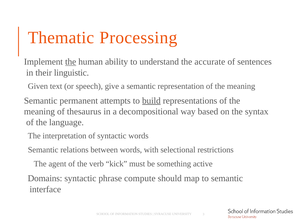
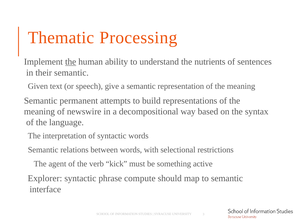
accurate: accurate -> nutrients (210, 62)
their linguistic: linguistic -> semantic (71, 73)
build underline: present -> none (151, 101)
thesaurus: thesaurus -> newswire (84, 112)
Domains: Domains -> Explorer (45, 178)
